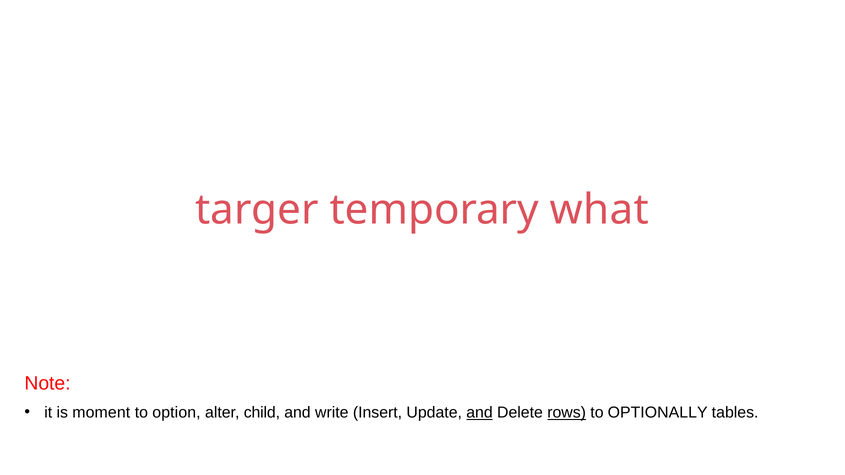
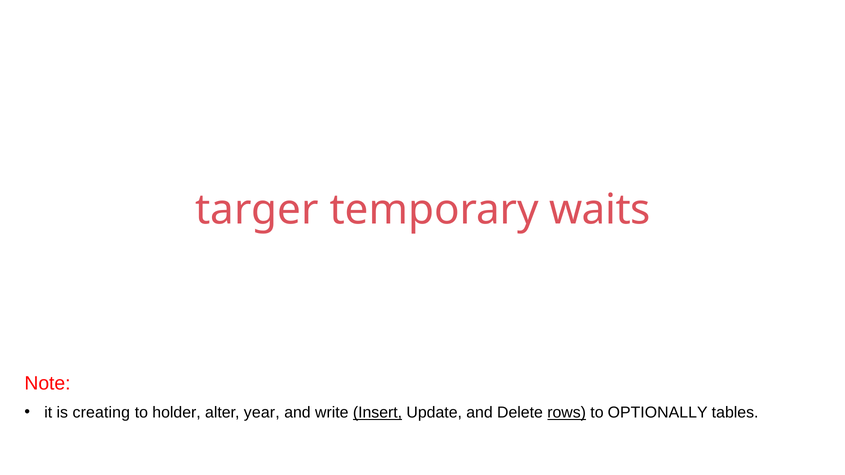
what: what -> waits (600, 210)
moment: moment -> creating (101, 413)
option: option -> holder (177, 413)
child: child -> year (262, 413)
Insert underline: none -> present (377, 413)
and underline: present -> none (480, 413)
